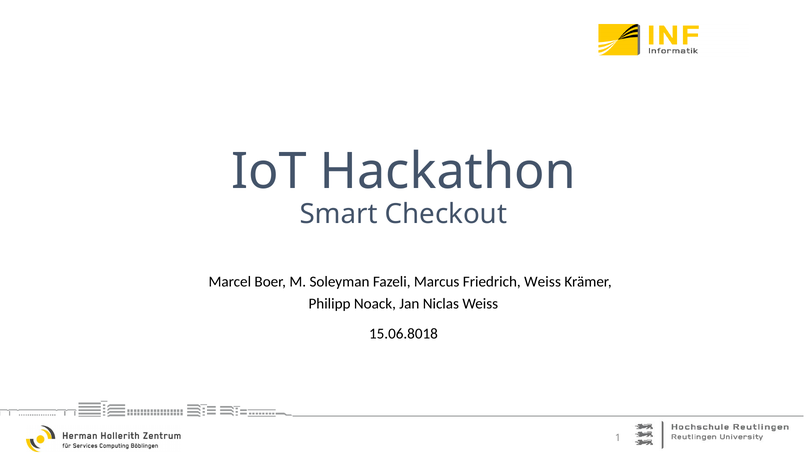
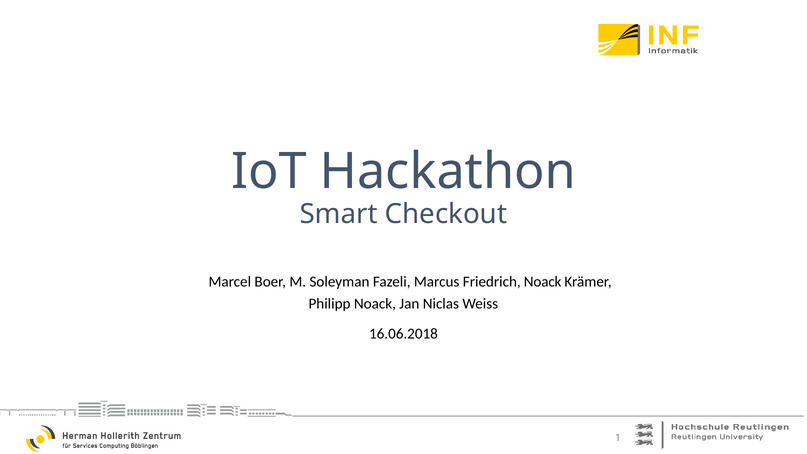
Friedrich Weiss: Weiss -> Noack (543, 282)
15.06.8018: 15.06.8018 -> 16.06.2018 (403, 334)
